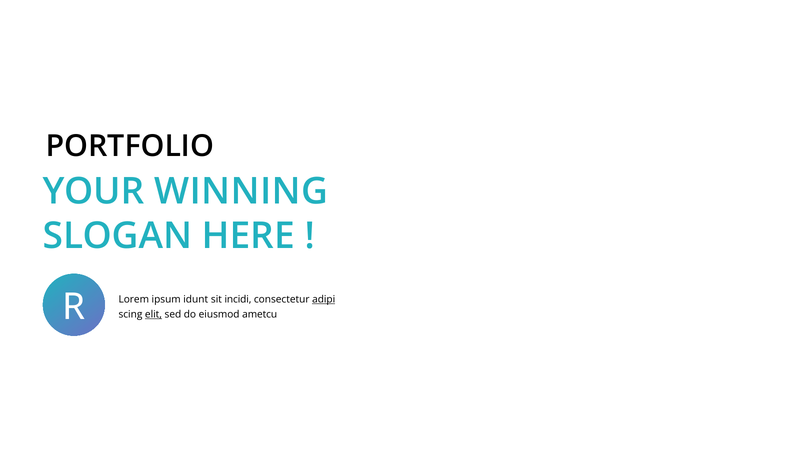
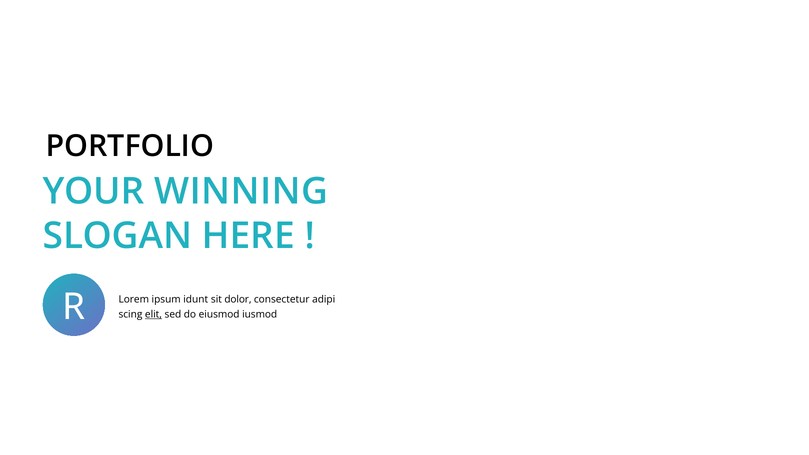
incidi: incidi -> dolor (238, 299)
adipi underline: present -> none (324, 299)
ametcu: ametcu -> iusmod (260, 314)
